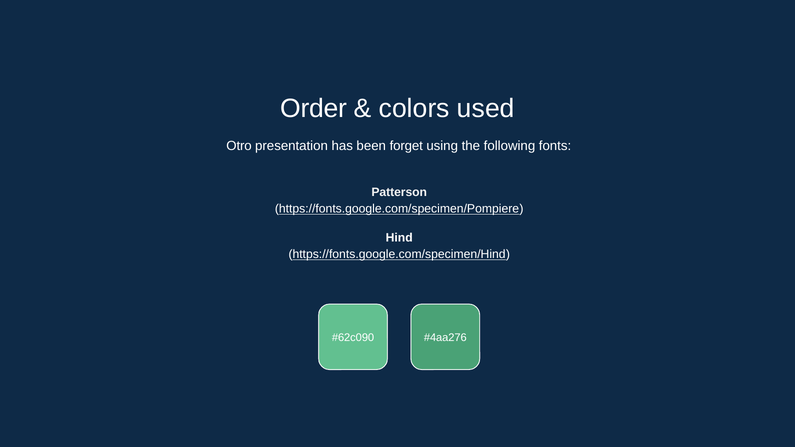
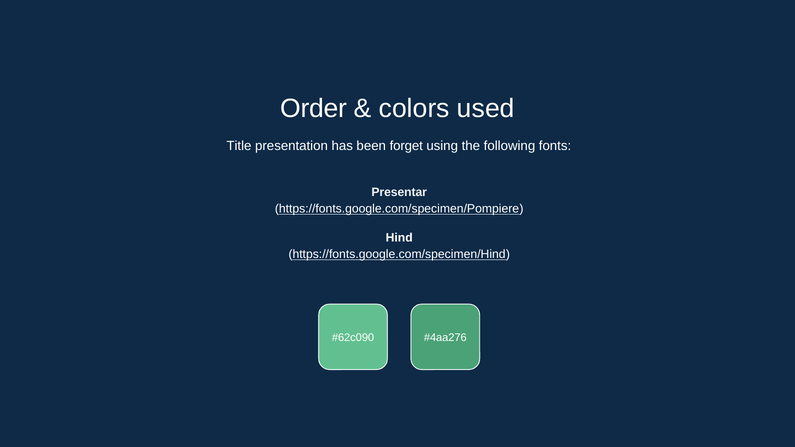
Otro: Otro -> Title (239, 146)
Patterson: Patterson -> Presentar (399, 192)
